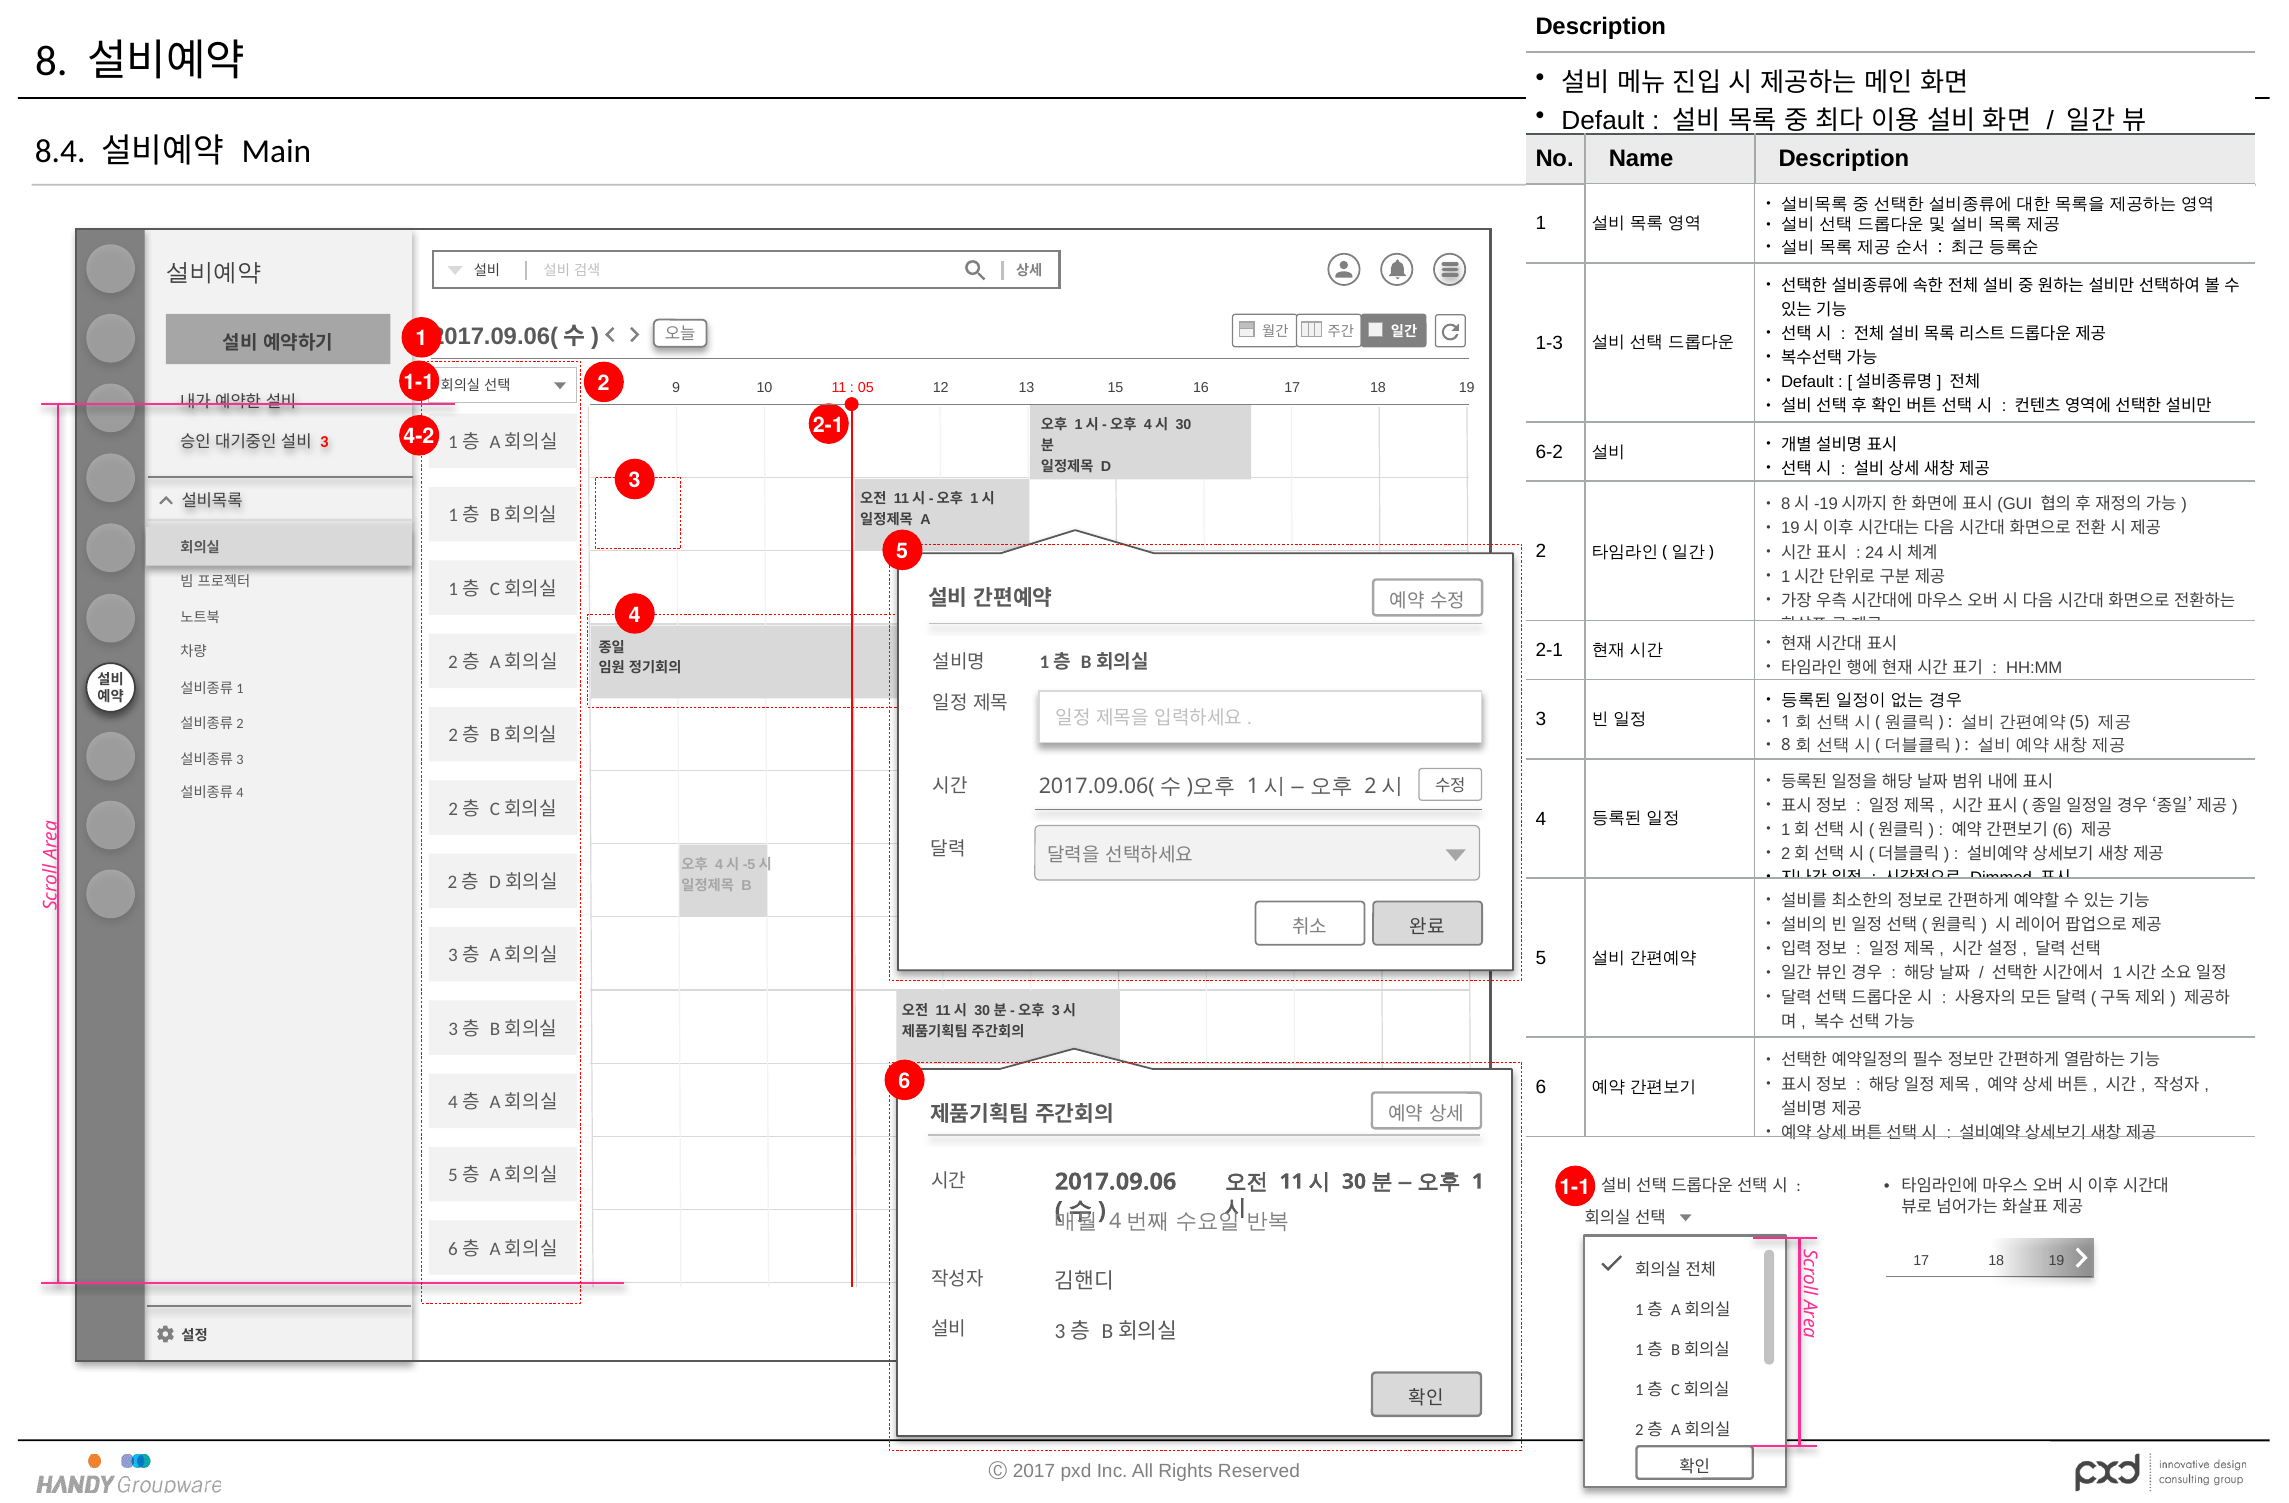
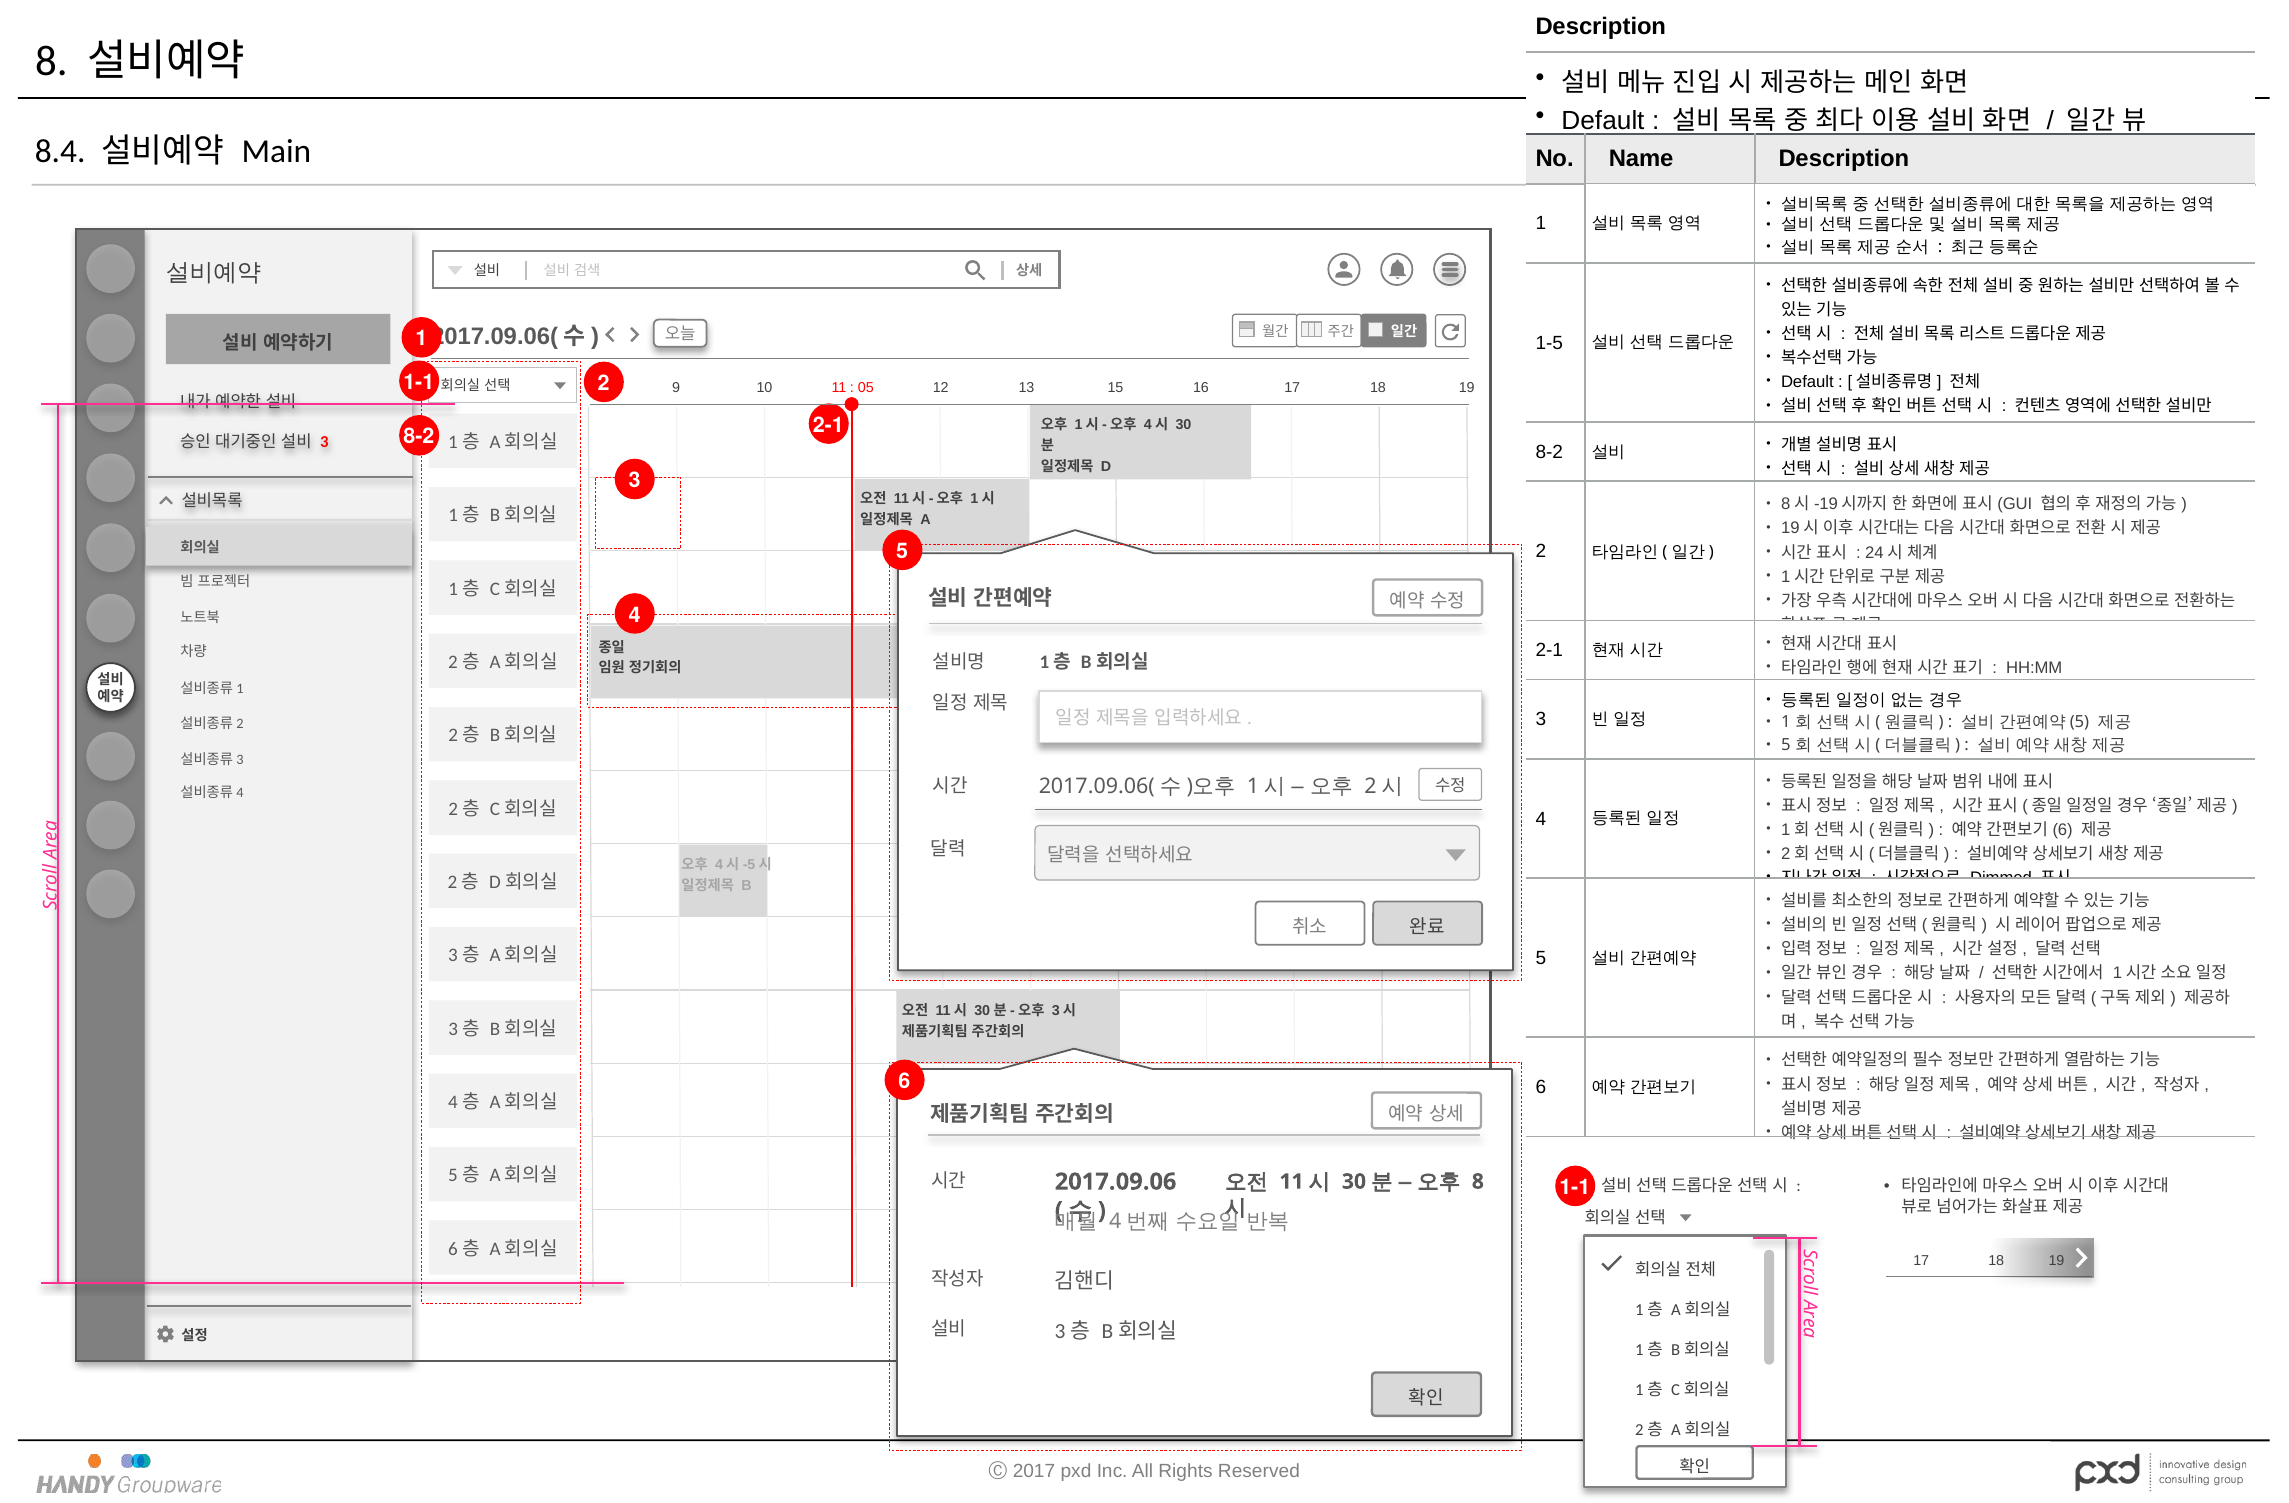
1-3: 1-3 -> 1-5 (1549, 343)
4-2: 4-2 -> 8-2 (419, 437)
6-2: 6-2 -> 8-2 (1549, 452)
8: 8 -> 5 (1786, 745)
1: 1 -> 8 (1478, 1181)
